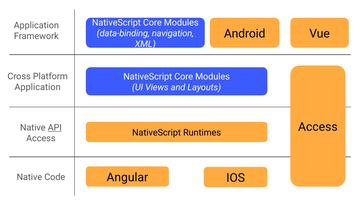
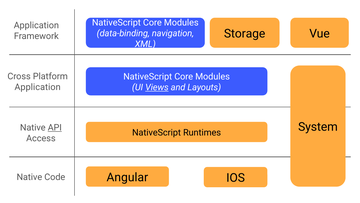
Android: Android -> Storage (245, 33)
Views underline: none -> present (157, 87)
Access: Access -> System (318, 127)
